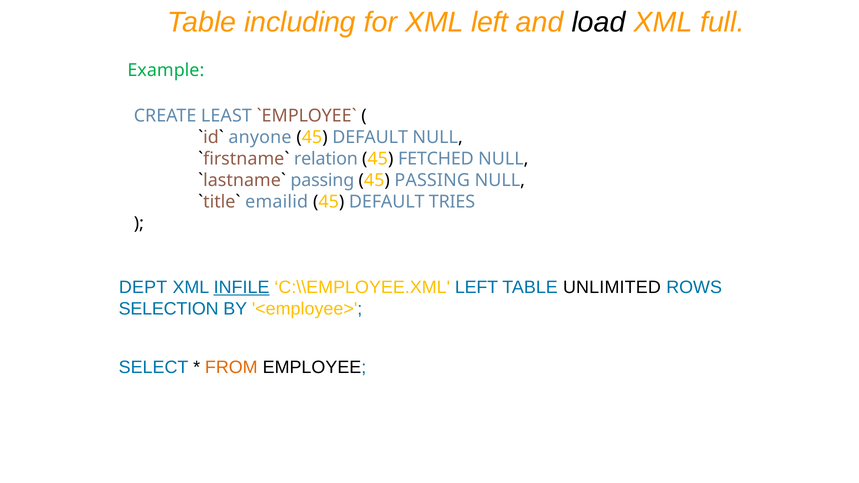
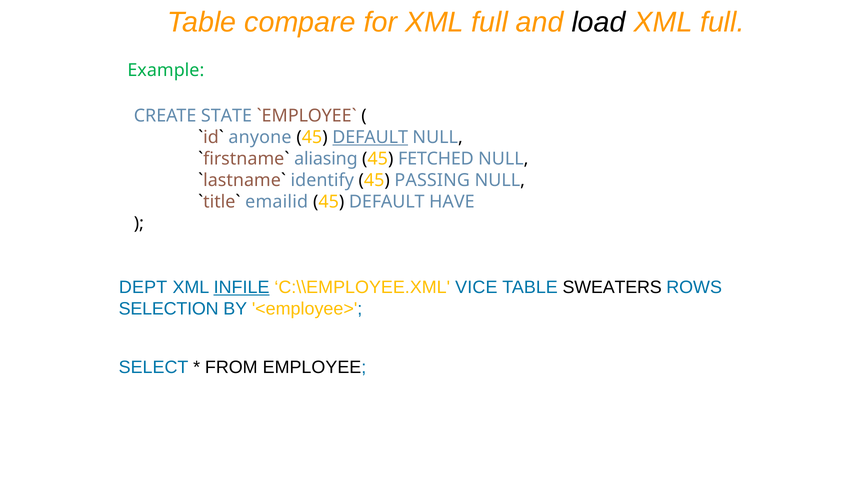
including: including -> compare (300, 22)
for XML left: left -> full (490, 22)
LEAST: LEAST -> STATE (226, 116)
DEFAULT underline: none -> present (370, 137)
relation: relation -> aliasing (326, 159)
passing: passing -> identify (322, 180)
TRIES: TRIES -> HAVE (452, 202)
C:\\EMPLOYEE.XML LEFT: LEFT -> VICE (476, 287)
UNLIMITED: UNLIMITED -> SWEATERS (612, 287)
FROM colour: orange -> black (231, 367)
